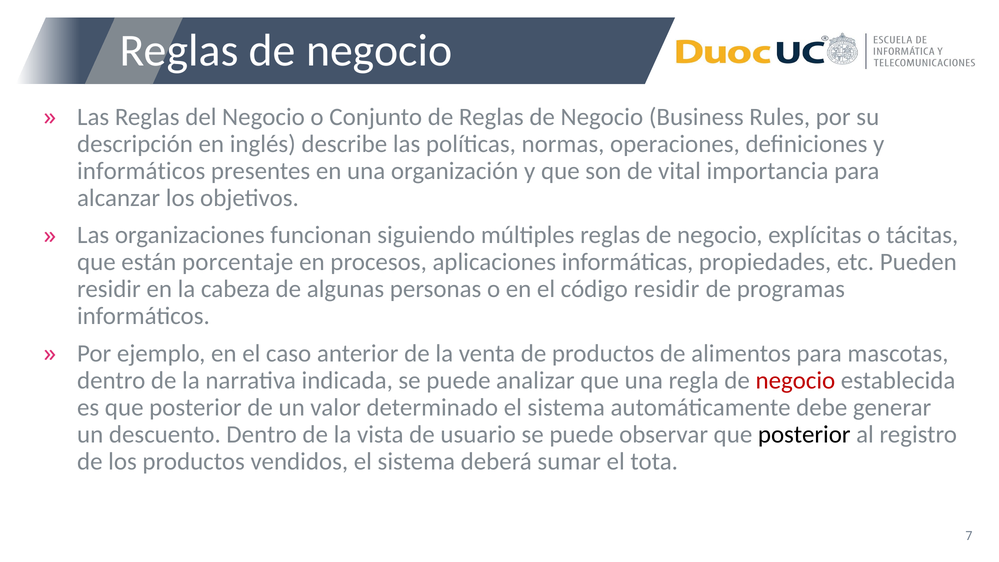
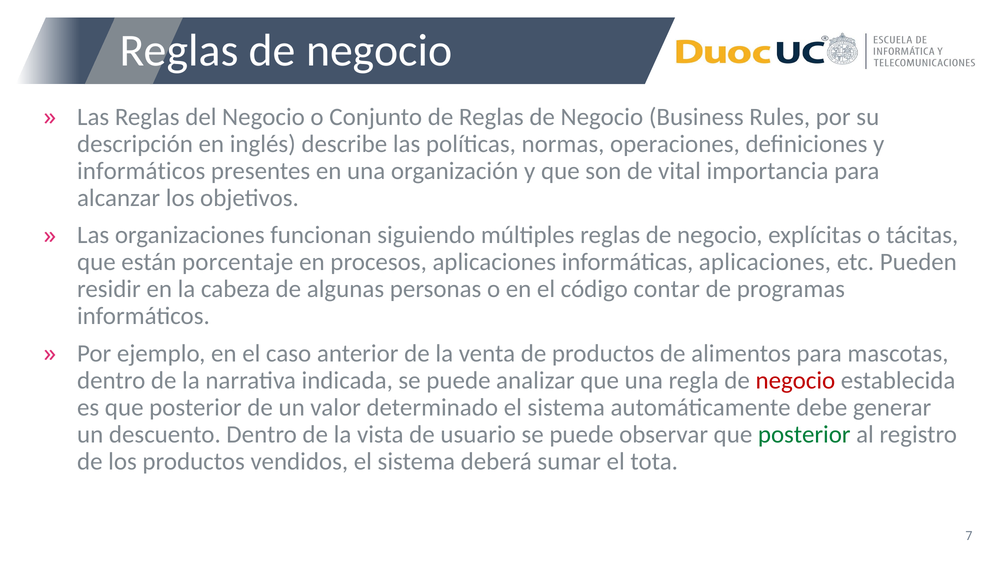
informáticas propiedades: propiedades -> aplicaciones (765, 262)
código residir: residir -> contar (667, 289)
posterior colour: black -> green (804, 434)
